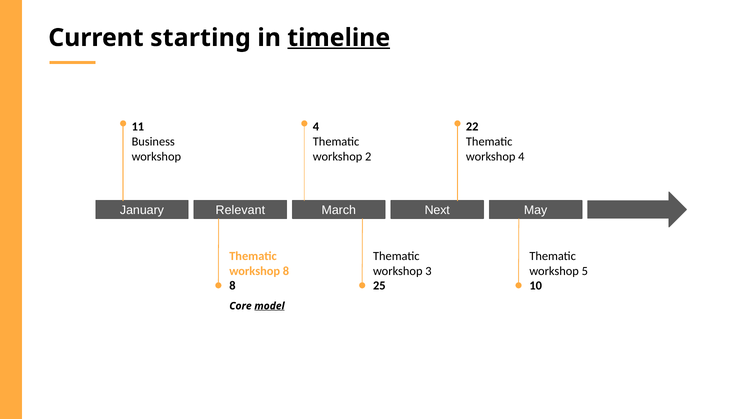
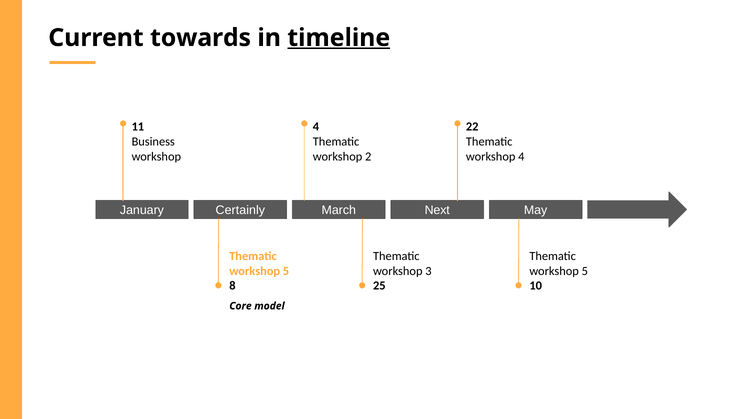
starting: starting -> towards (201, 38)
Relevant: Relevant -> Certainly (240, 210)
8: 8 -> 5 (286, 271)
model underline: present -> none (269, 306)
